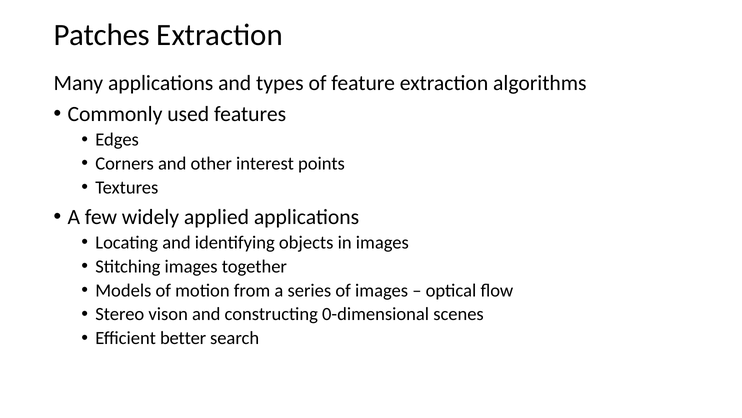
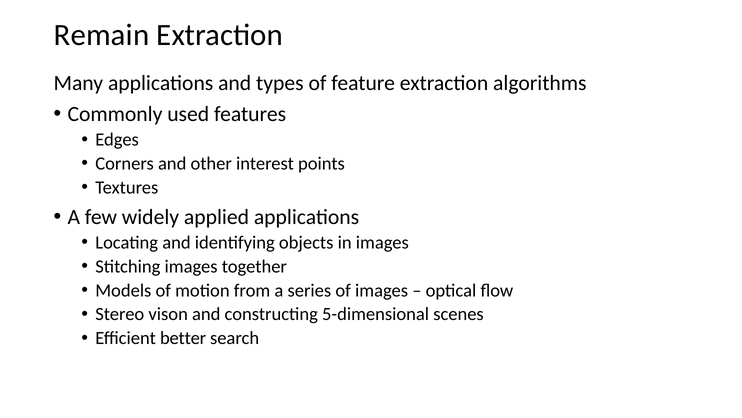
Patches: Patches -> Remain (101, 35)
0-dimensional: 0-dimensional -> 5-dimensional (376, 314)
